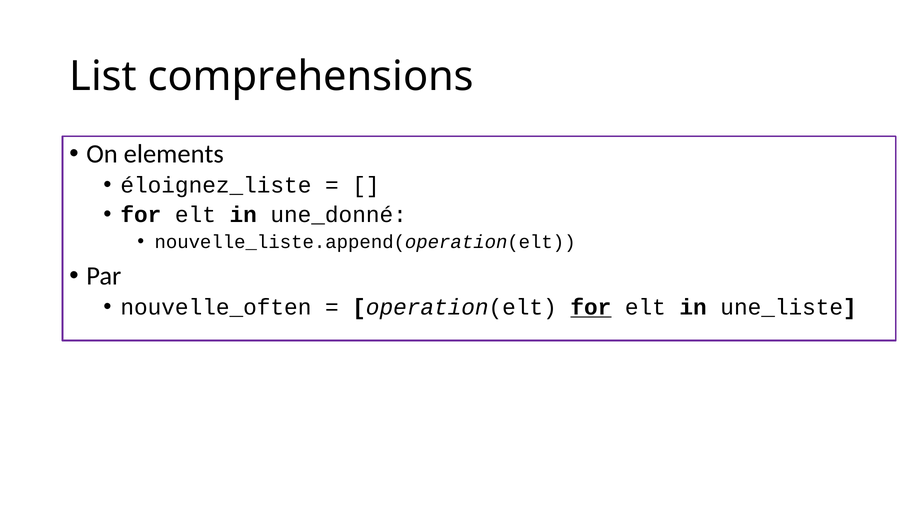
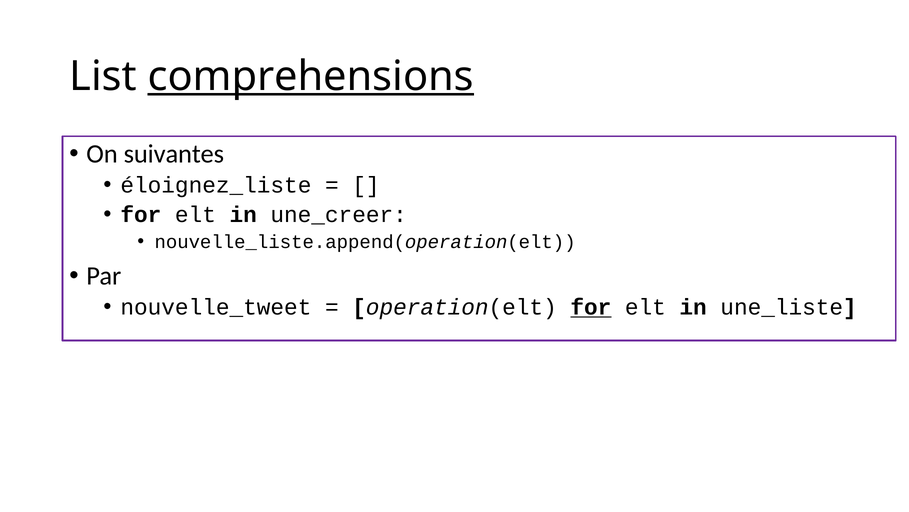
comprehensions underline: none -> present (311, 76)
elements: elements -> suivantes (174, 154)
une_donné: une_donné -> une_creer (339, 214)
nouvelle_often: nouvelle_often -> nouvelle_tweet (216, 307)
